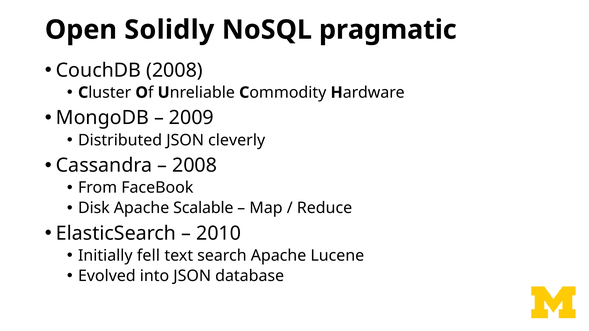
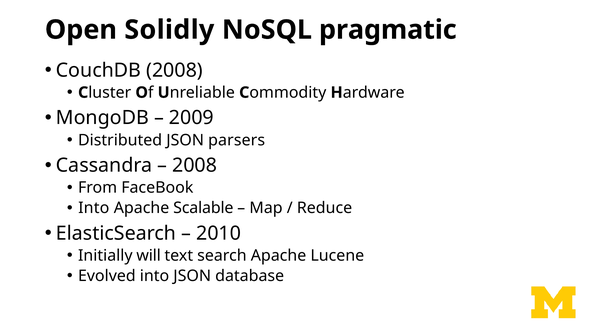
cleverly: cleverly -> parsers (237, 140)
Disk: Disk -> Into (94, 208)
fell: fell -> will (149, 256)
